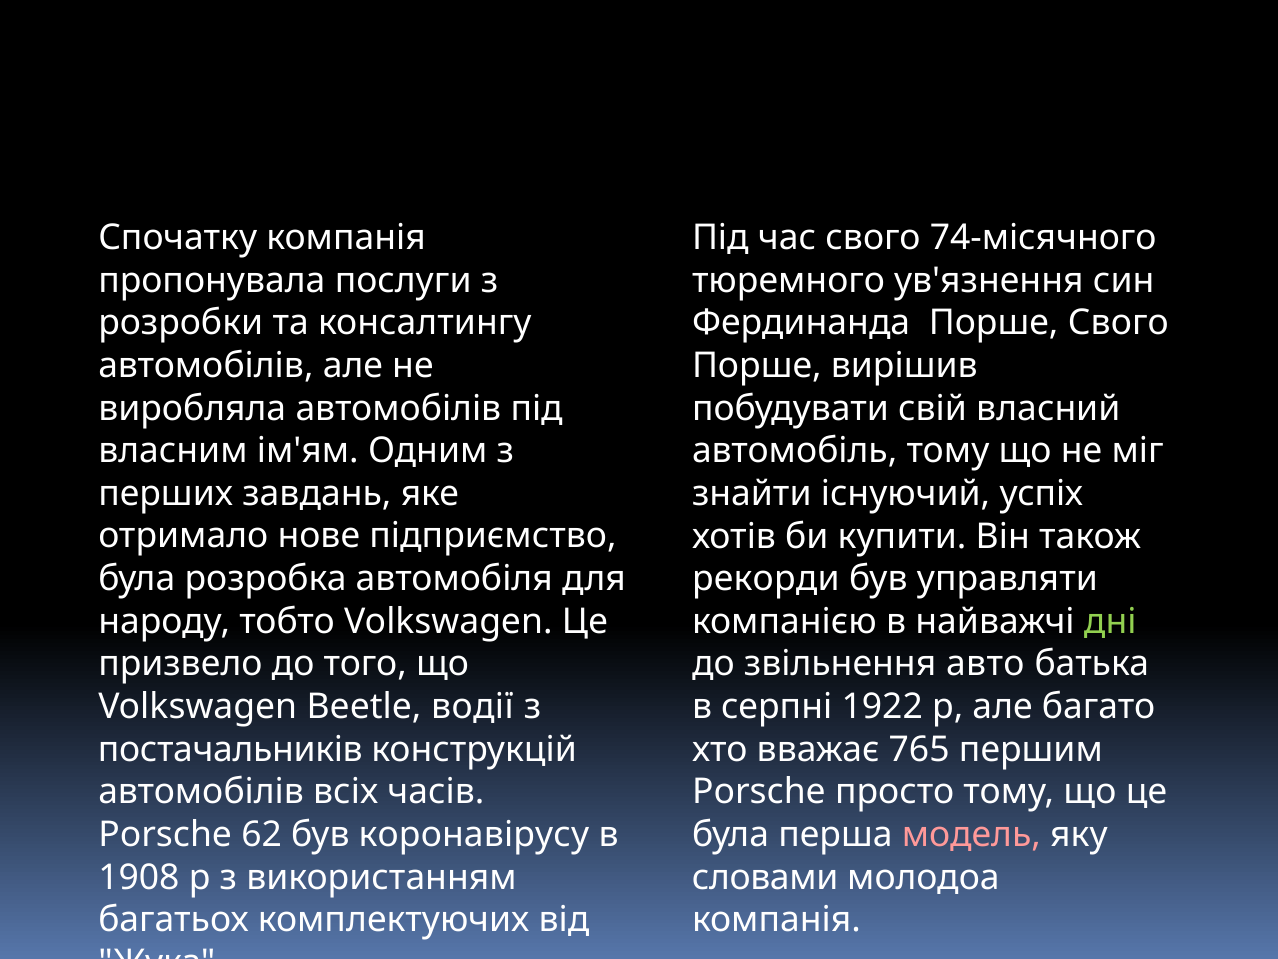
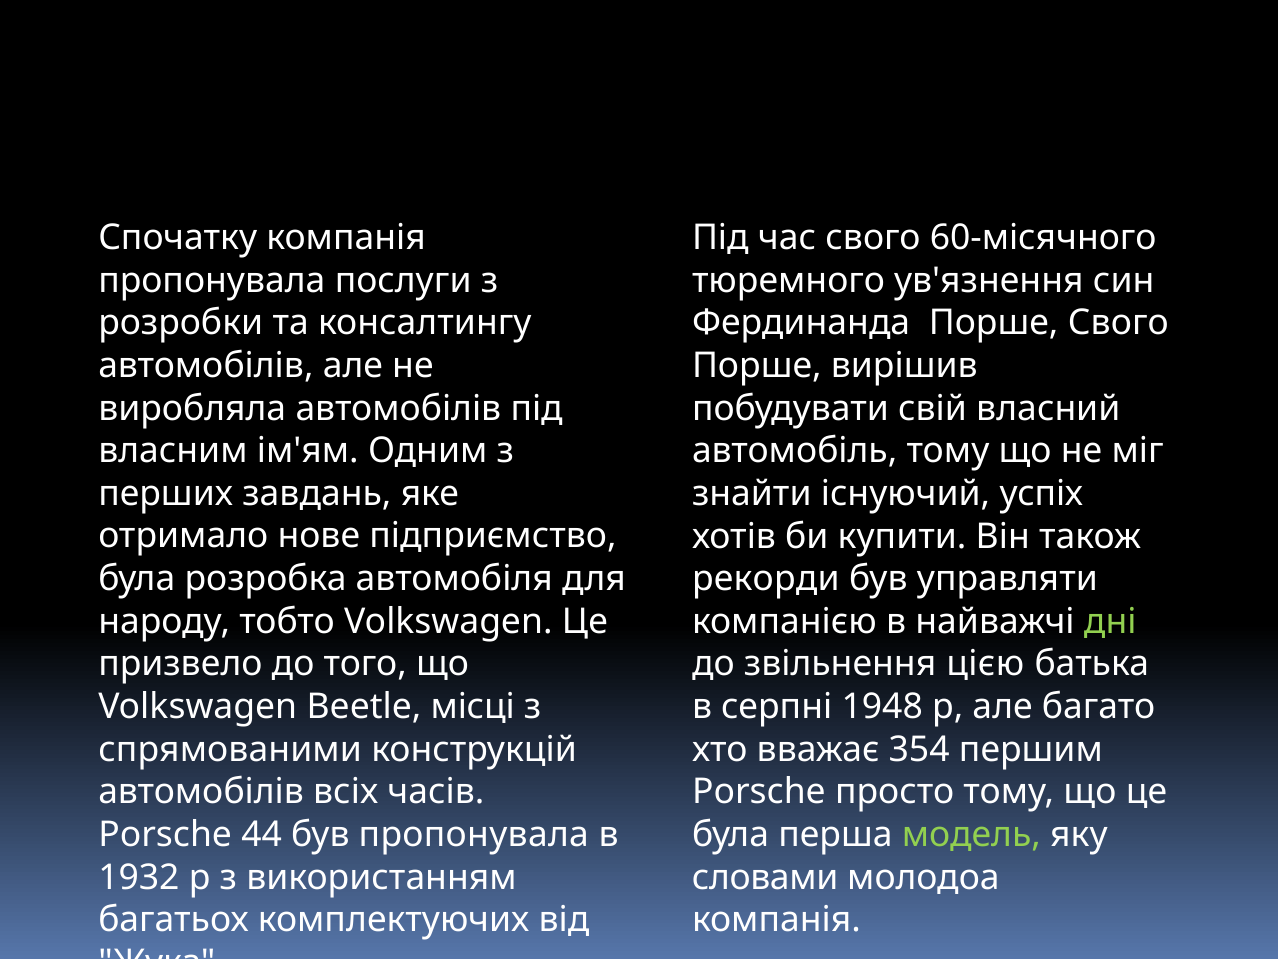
74-місячного: 74-місячного -> 60-місячного (1043, 238)
авто: авто -> цією (985, 664)
водії: водії -> місці (473, 706)
1922: 1922 -> 1948 (882, 706)
постачальників: постачальників -> спрямованими (230, 749)
765: 765 -> 354 (919, 749)
62: 62 -> 44 (262, 834)
був коронавірусу: коронавірусу -> пропонувала (474, 834)
модель colour: pink -> light green (971, 834)
1908: 1908 -> 1932 (139, 877)
